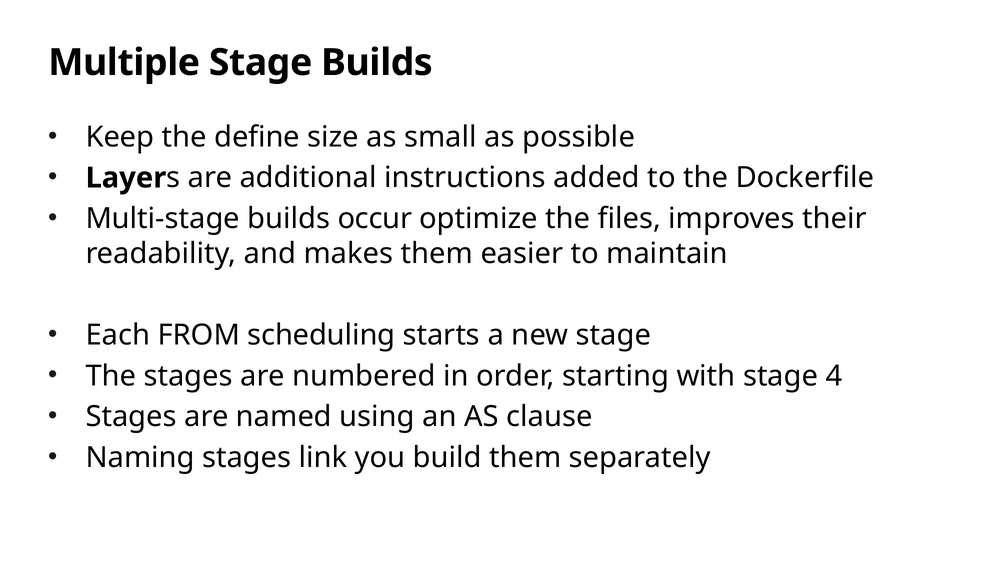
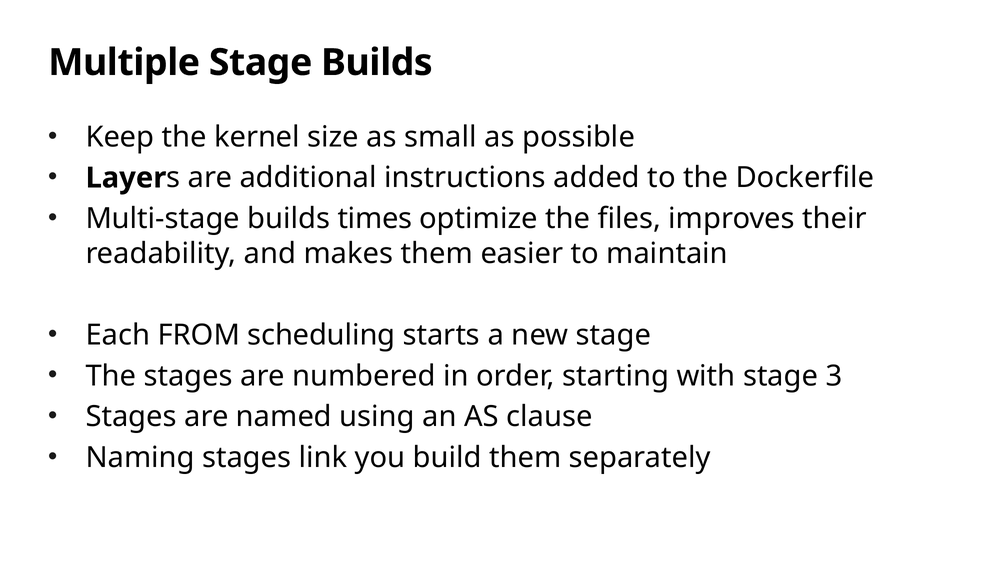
define: define -> kernel (257, 137)
occur: occur -> times (375, 219)
4: 4 -> 3 (834, 376)
